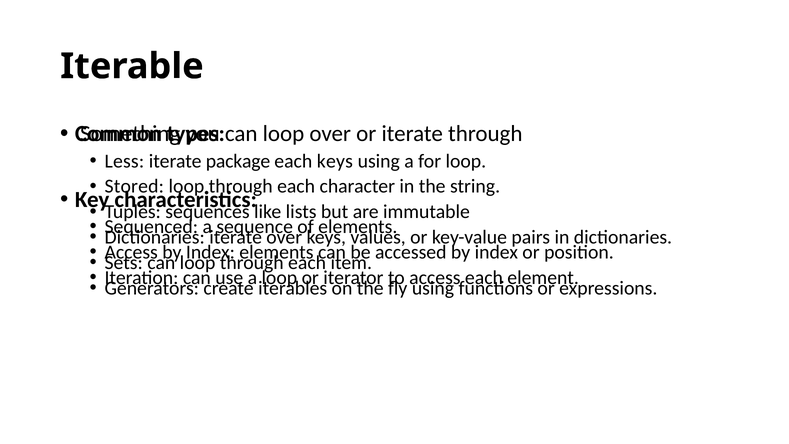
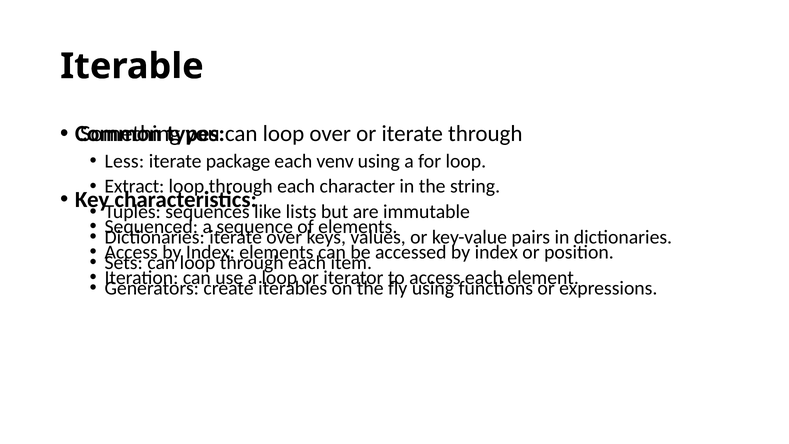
each keys: keys -> venv (335, 161)
Stored: Stored -> Extract (134, 186)
